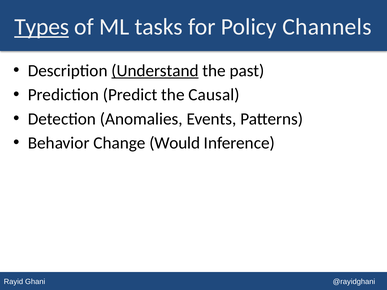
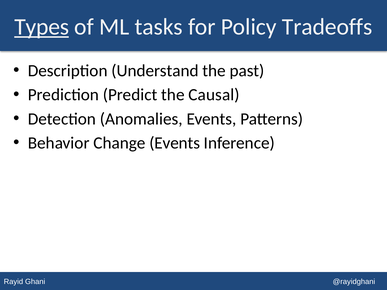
Channels: Channels -> Tradeoffs (327, 27)
Understand underline: present -> none (155, 71)
Change Would: Would -> Events (175, 143)
